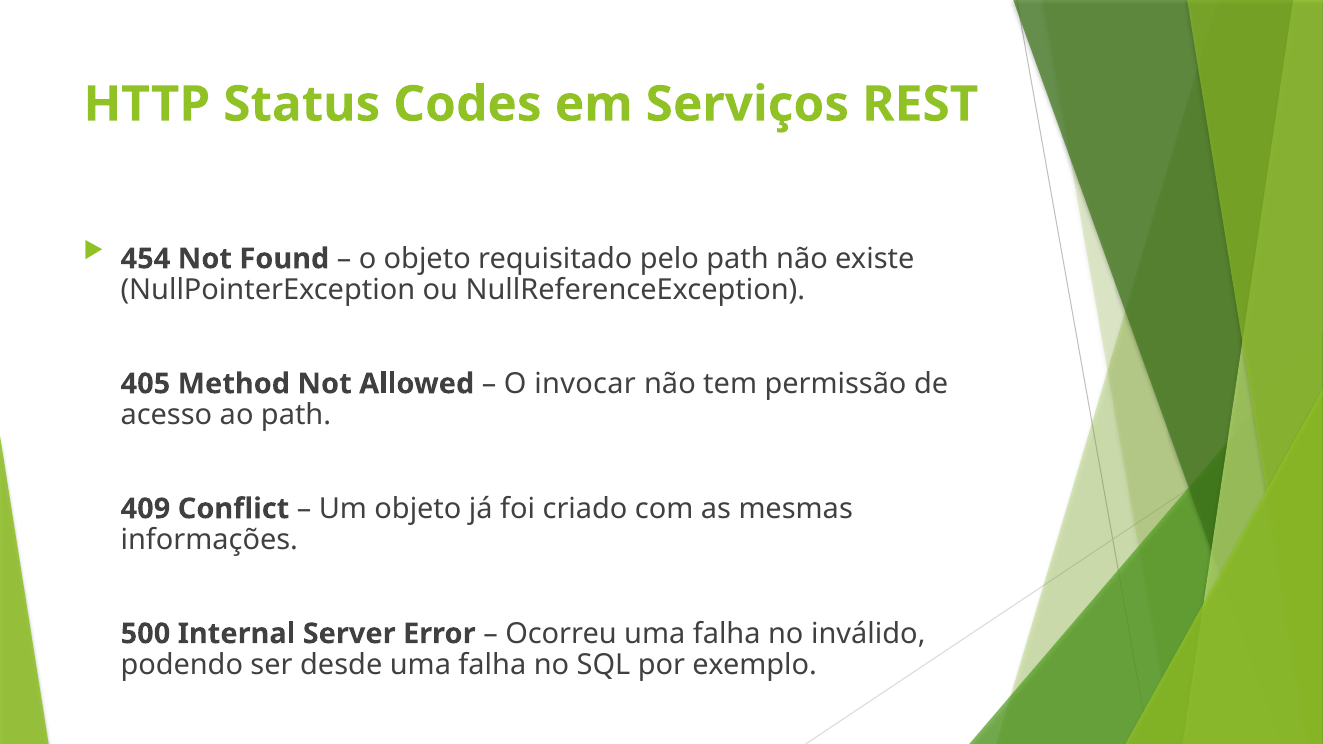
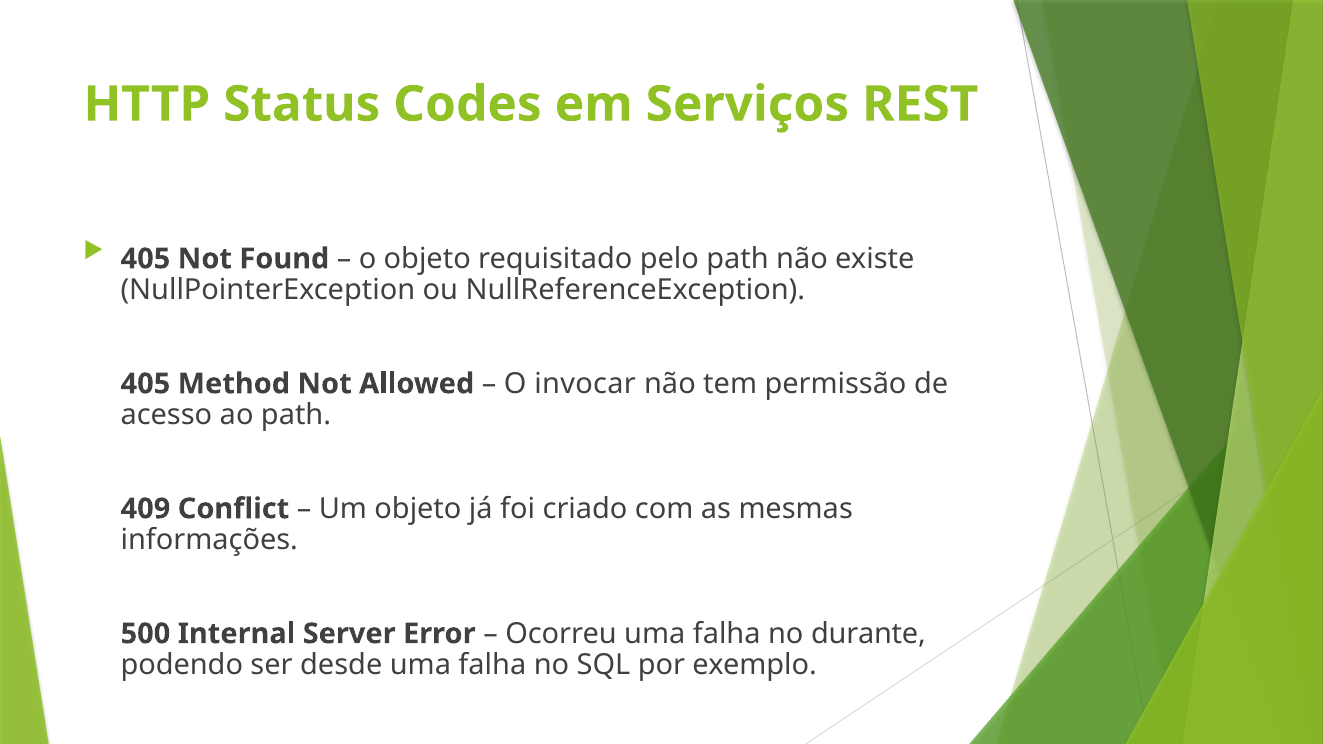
454: 454 -> 405 (145, 259)
inválido: inválido -> durante (868, 634)
